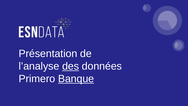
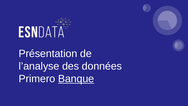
des underline: present -> none (71, 66)
